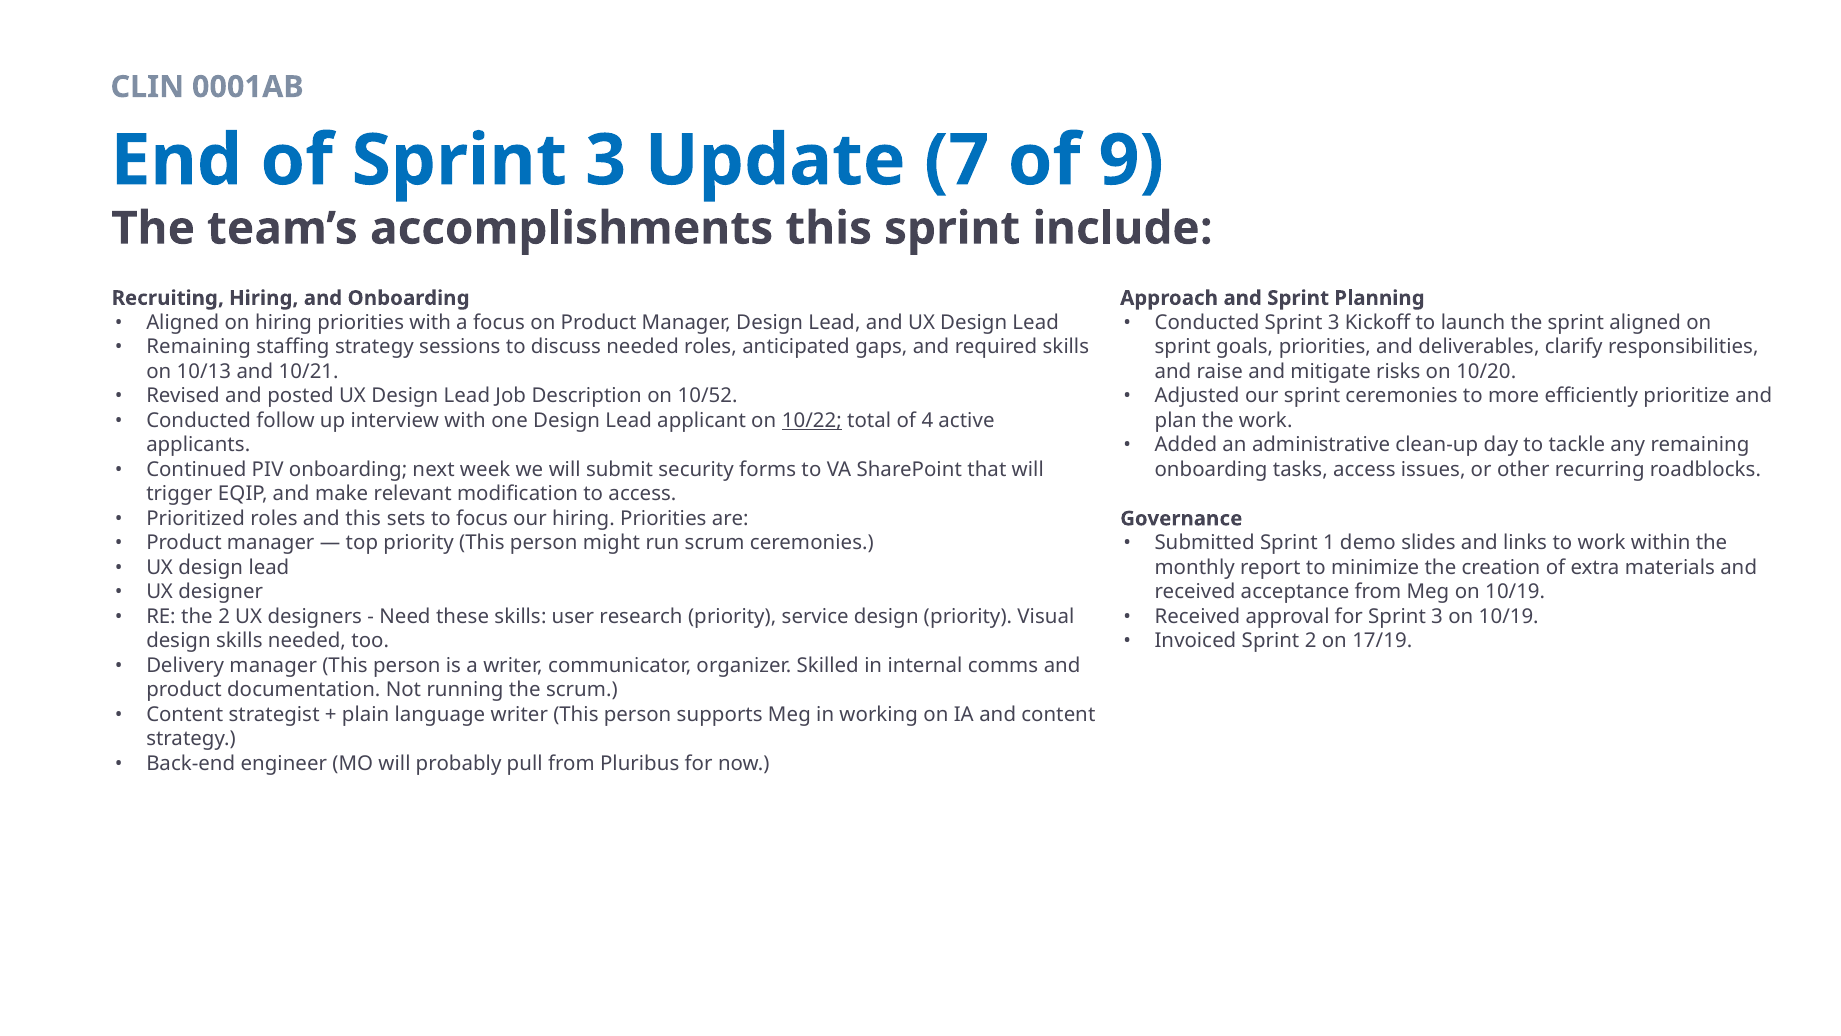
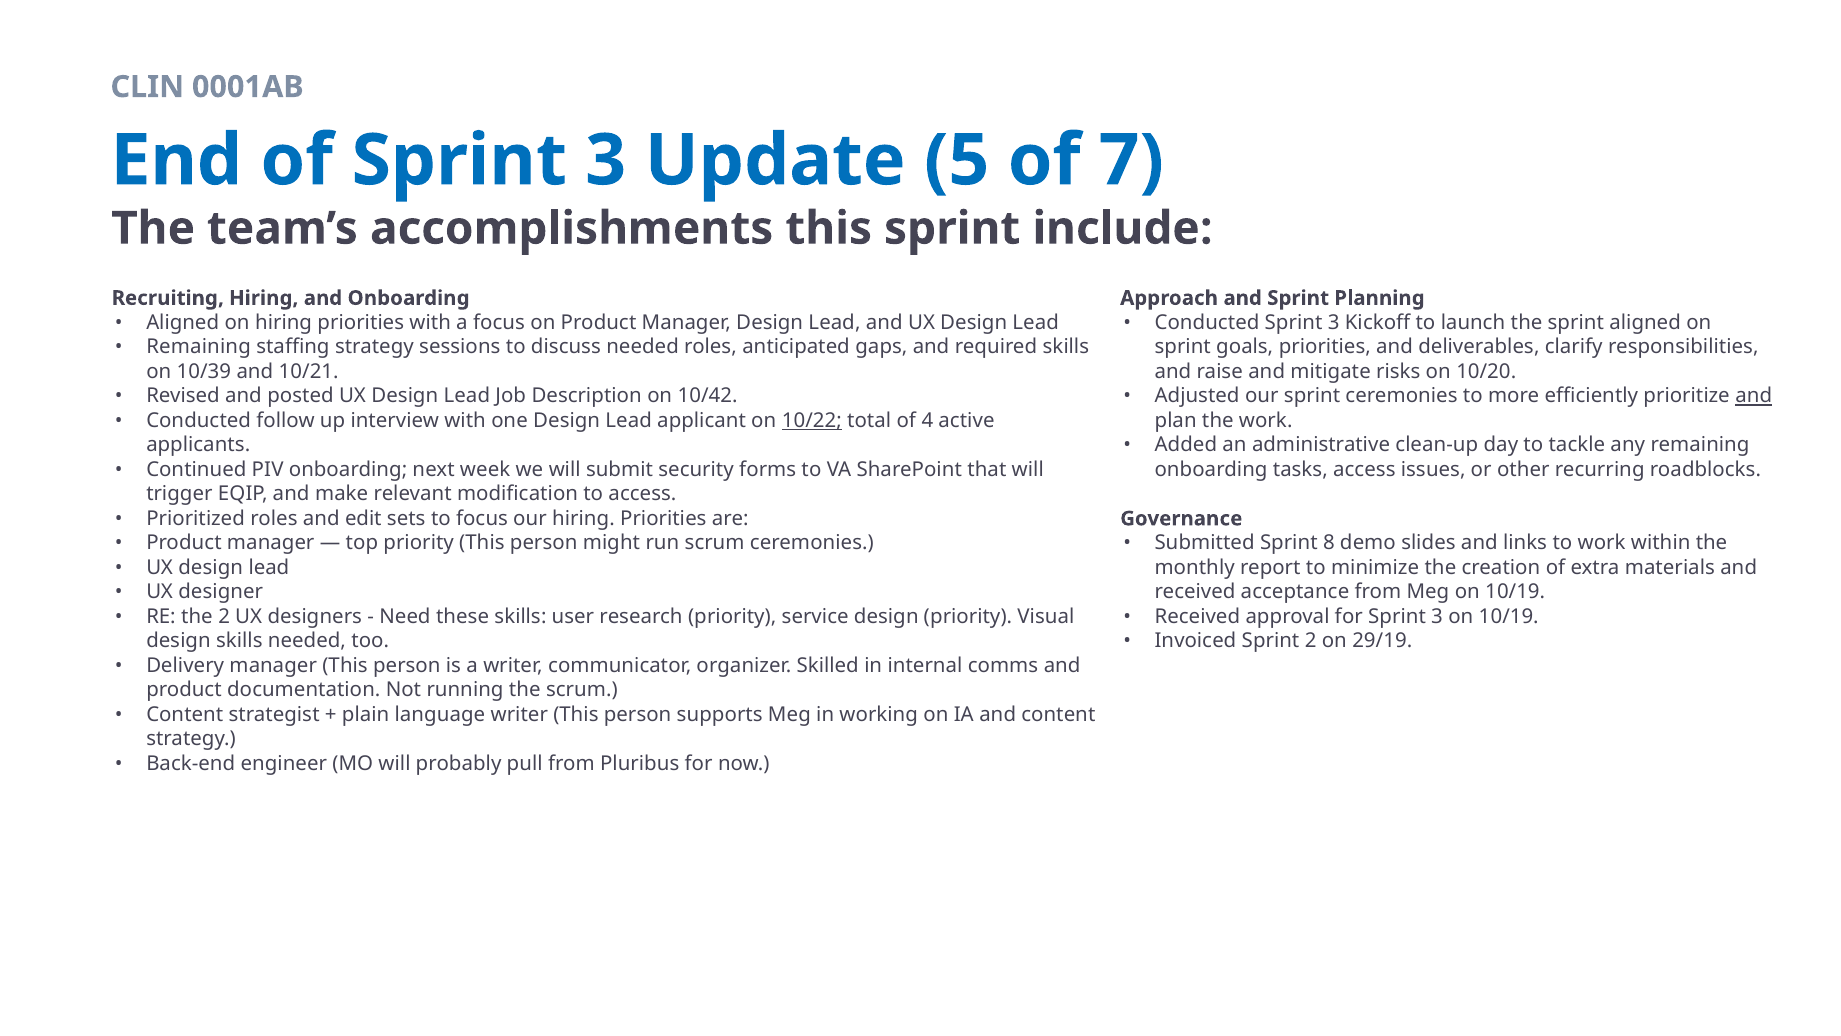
7: 7 -> 5 (957, 161)
9: 9 -> 7 (1131, 161)
10/13: 10/13 -> 10/39 (204, 371)
10/52: 10/52 -> 10/42 (708, 396)
and underline: none -> present (1754, 396)
and this: this -> edit (363, 518)
1: 1 -> 8 (1329, 543)
17/19: 17/19 -> 29/19 (1382, 641)
